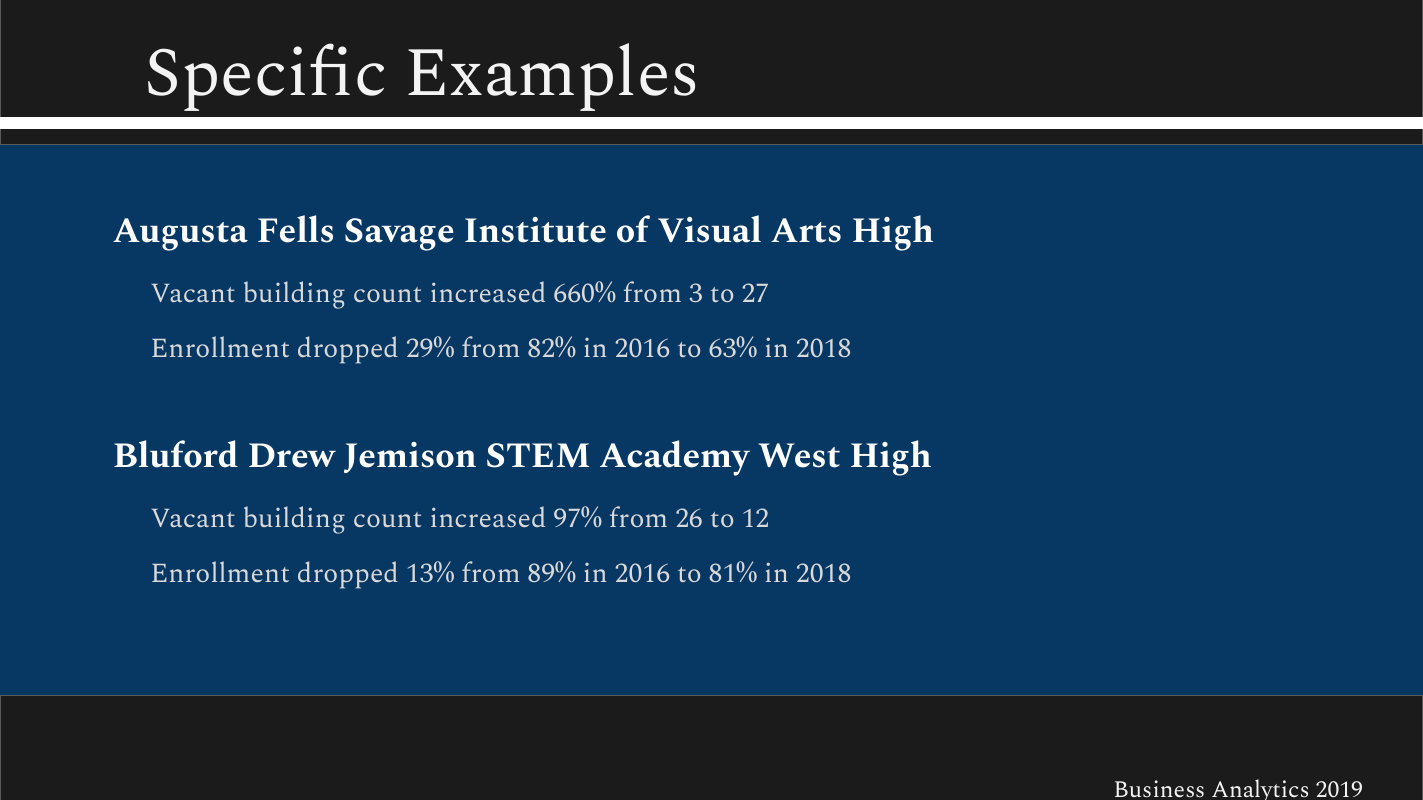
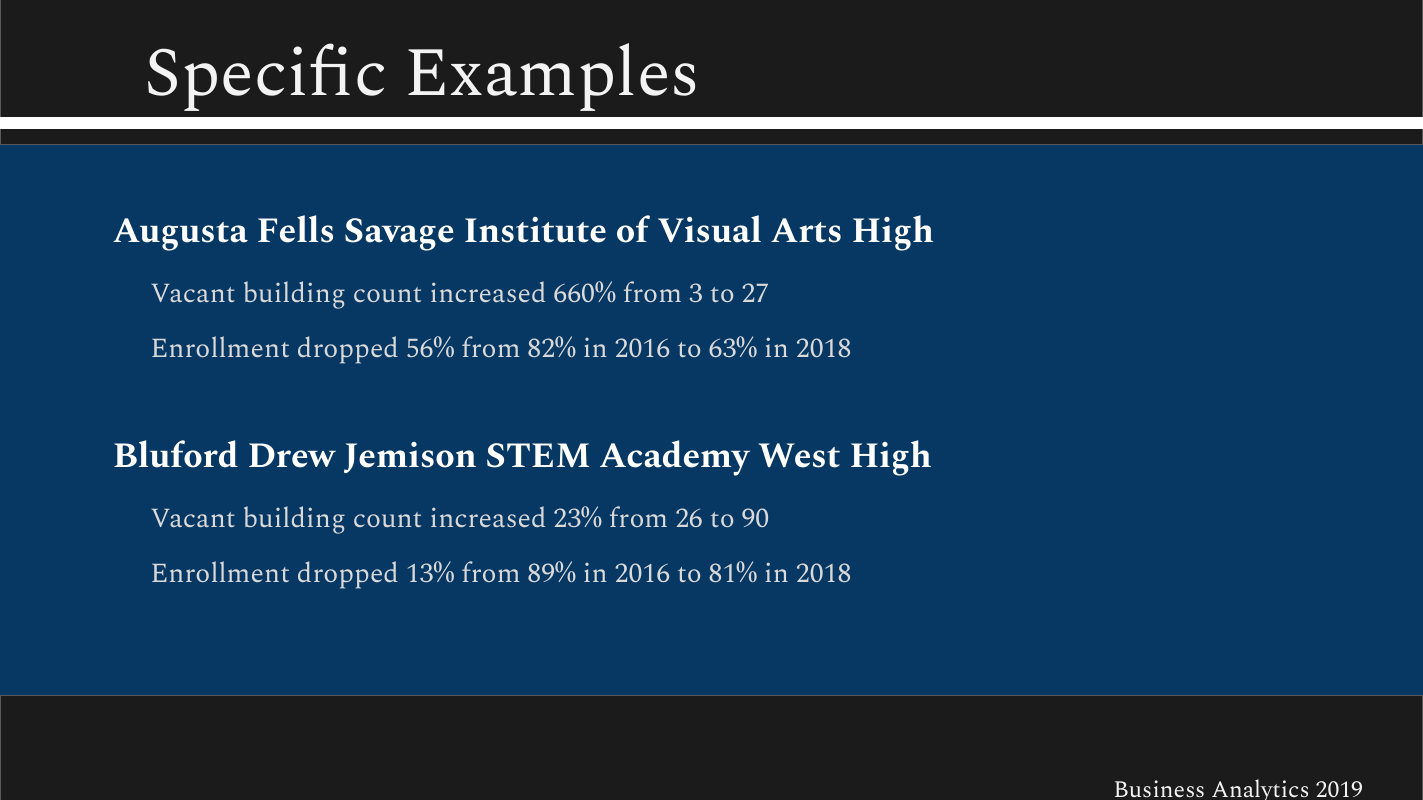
29%: 29% -> 56% (430, 348)
97%: 97% -> 23% (578, 519)
12: 12 -> 90 (755, 519)
